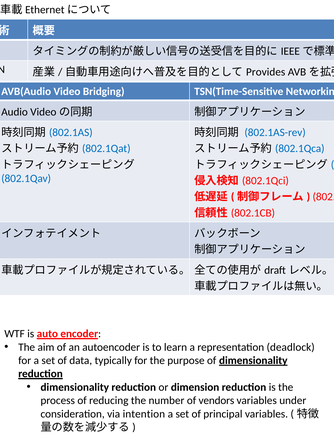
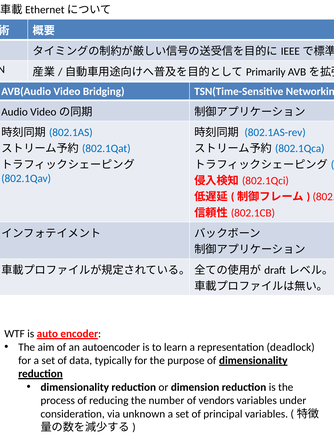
Provides: Provides -> Primarily (266, 72)
intention: intention -> unknown (144, 414)
